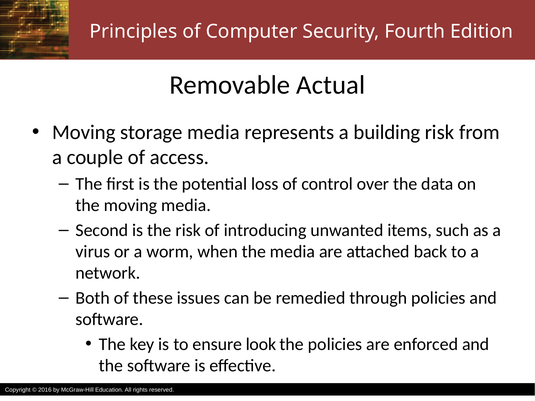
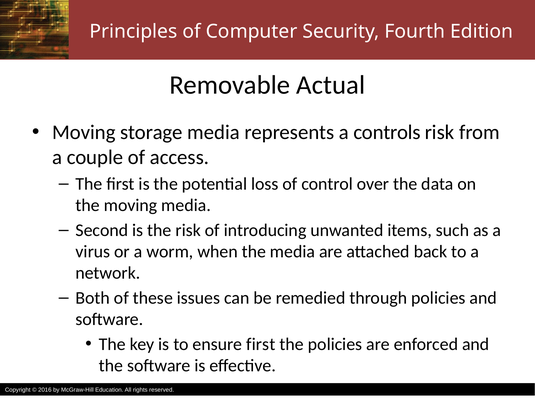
building: building -> controls (387, 133)
ensure look: look -> first (261, 345)
